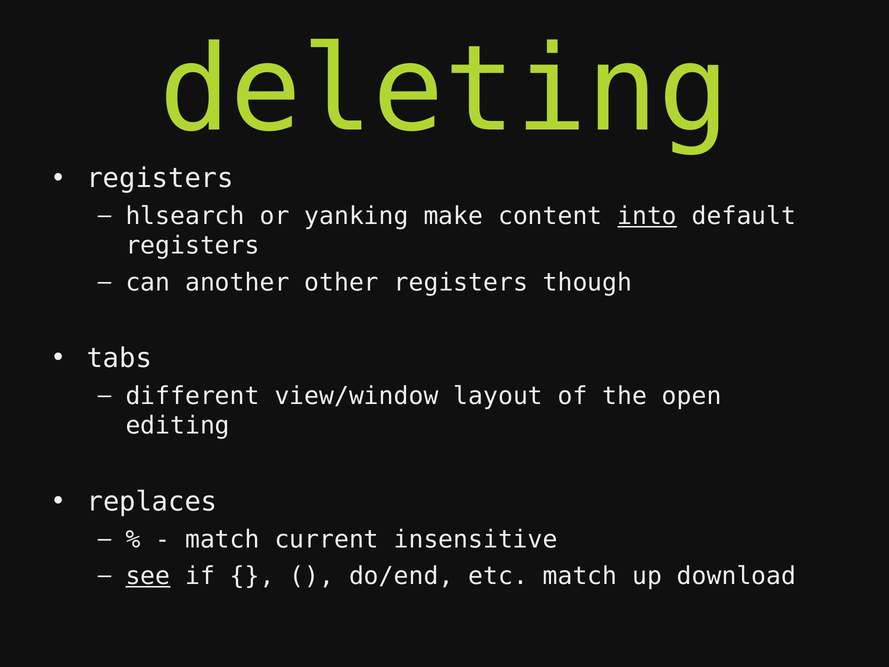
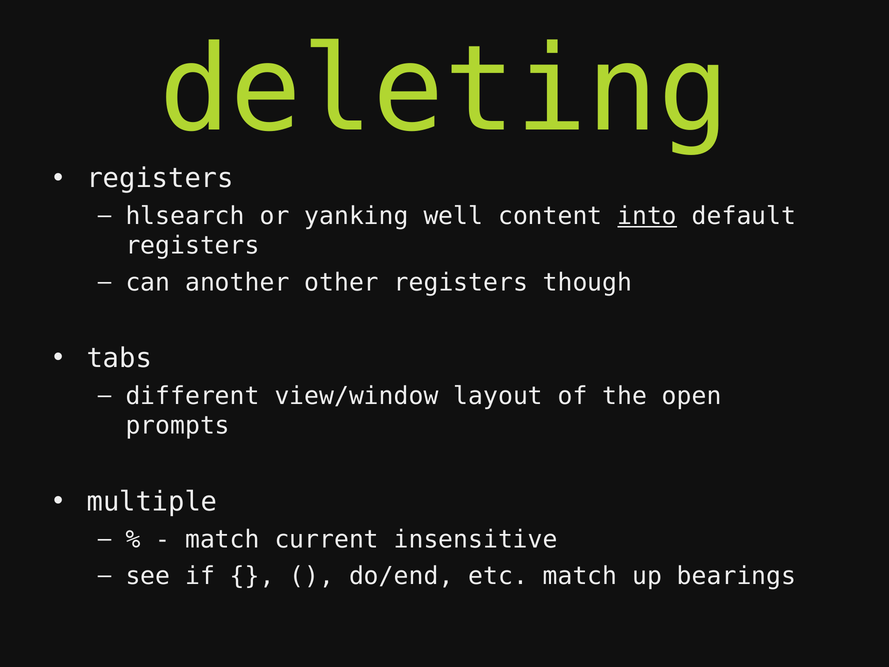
make: make -> well (453, 216)
editing: editing -> prompts (178, 426)
replaces: replaces -> multiple (152, 501)
see underline: present -> none (148, 576)
download: download -> bearings (737, 576)
